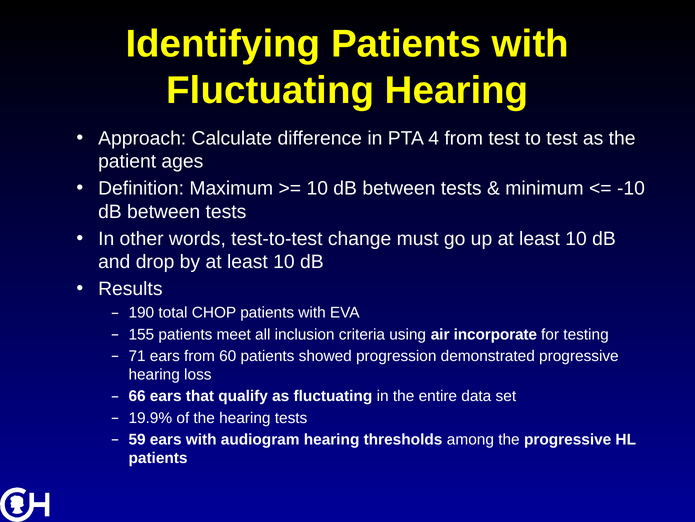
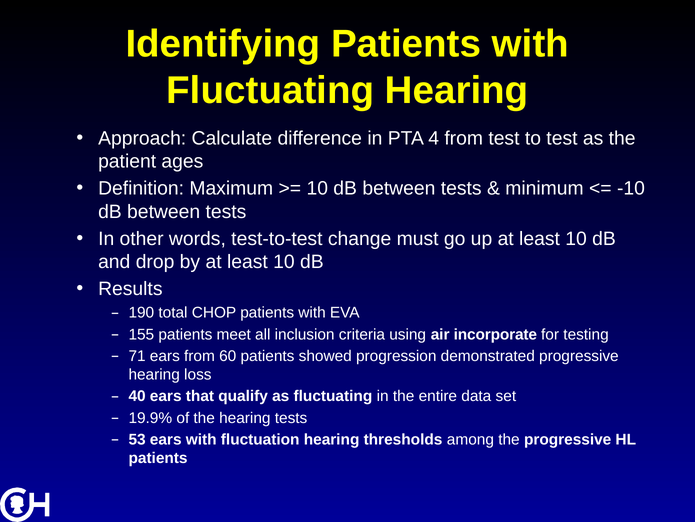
66: 66 -> 40 (137, 396)
59: 59 -> 53 (137, 439)
audiogram: audiogram -> fluctuation (260, 439)
